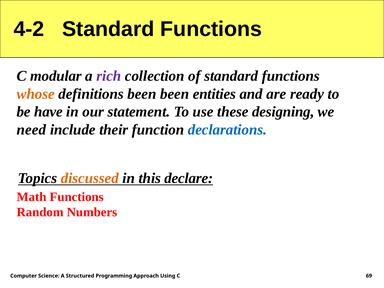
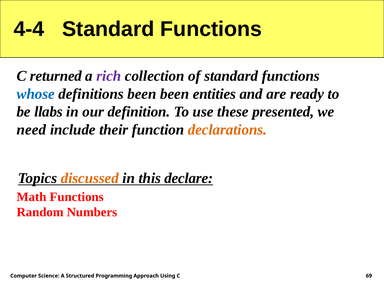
4-2: 4-2 -> 4-4 (29, 29)
modular: modular -> returned (56, 76)
whose colour: orange -> blue (36, 94)
have: have -> llabs (48, 112)
statement: statement -> definition (139, 112)
designing: designing -> presented (283, 112)
declarations colour: blue -> orange (227, 130)
